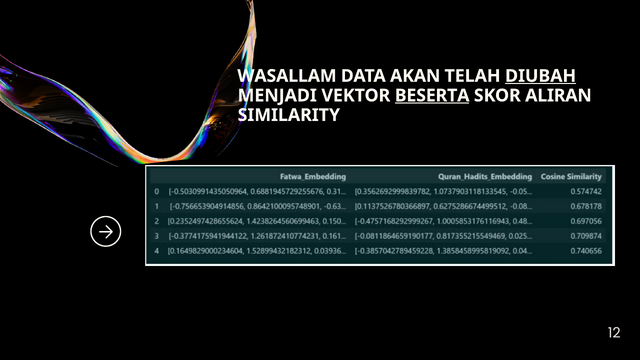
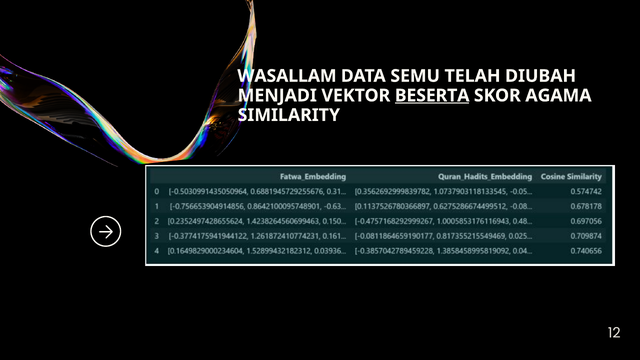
AKAN: AKAN -> SEMU (415, 76)
DIUBAH underline: present -> none (541, 76)
ALIRAN: ALIRAN -> AGAMA (558, 96)
